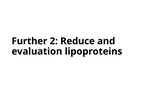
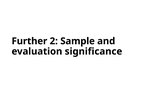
Reduce: Reduce -> Sample (78, 41)
lipoproteins: lipoproteins -> significance (93, 51)
